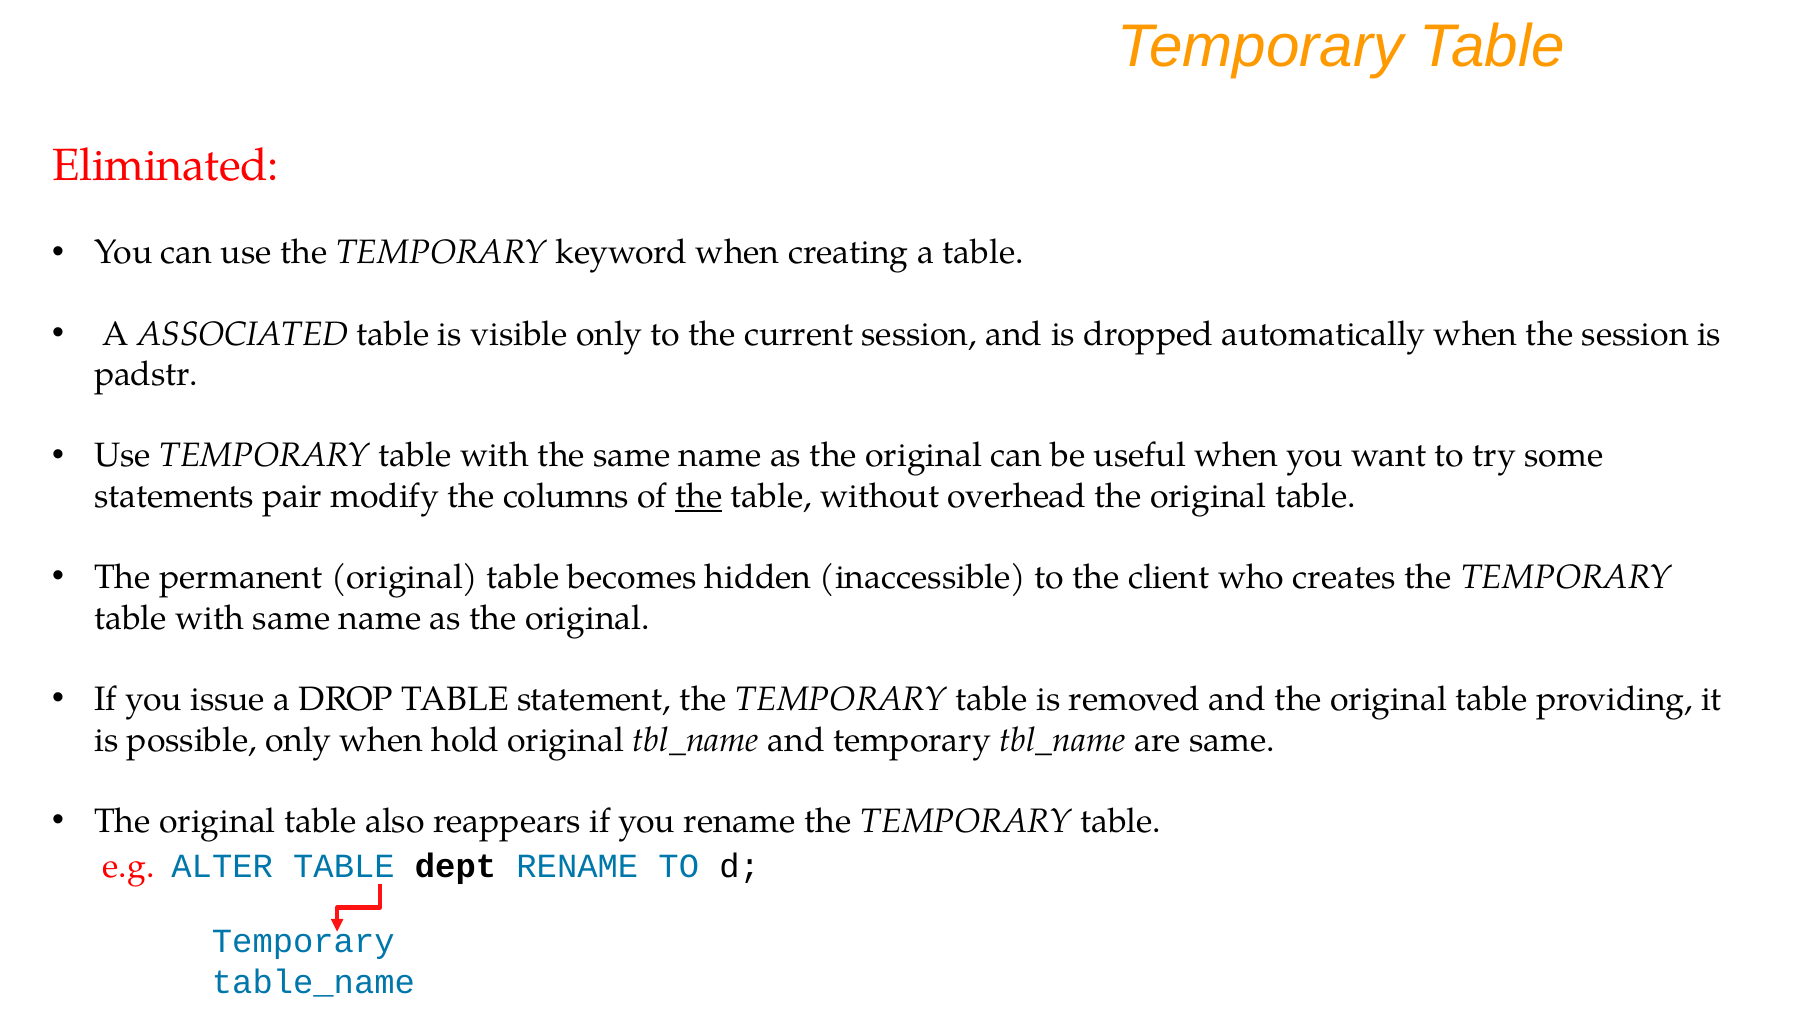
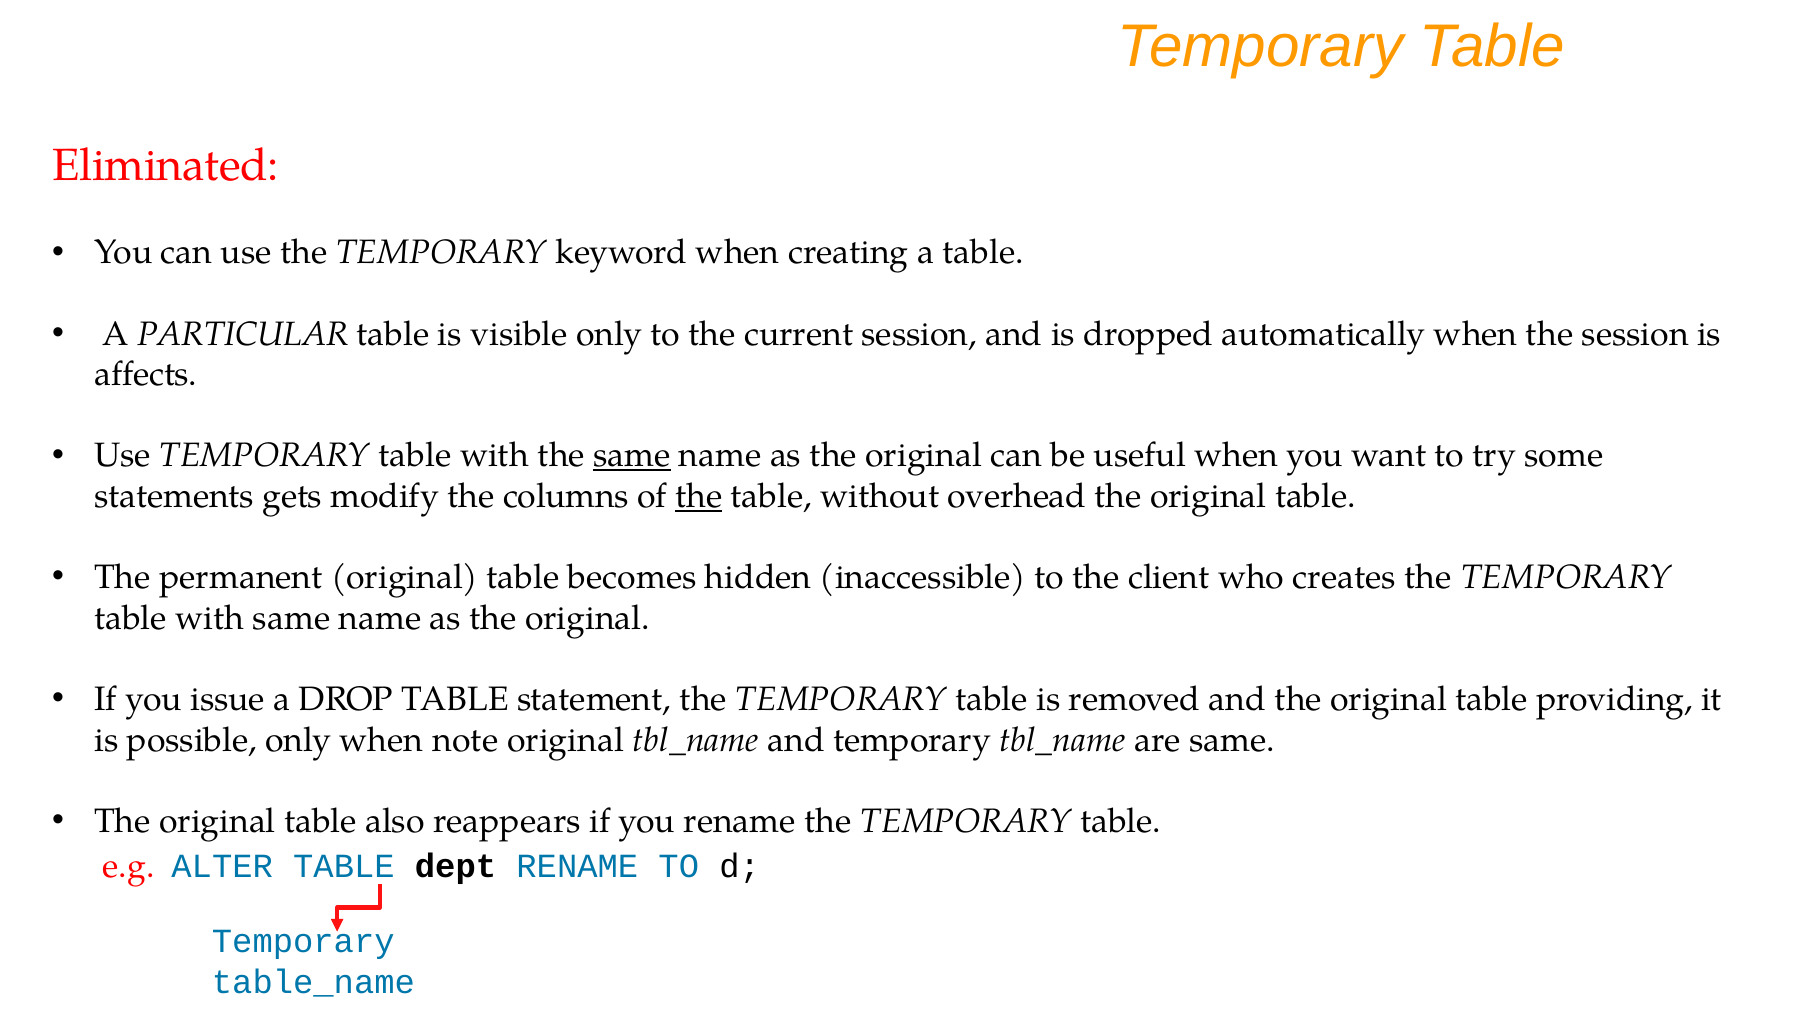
ASSOCIATED: ASSOCIATED -> PARTICULAR (243, 334)
padstr: padstr -> affects (146, 374)
same underline: none -> present (632, 456)
pair: pair -> gets (292, 496)
hold: hold -> note (465, 740)
